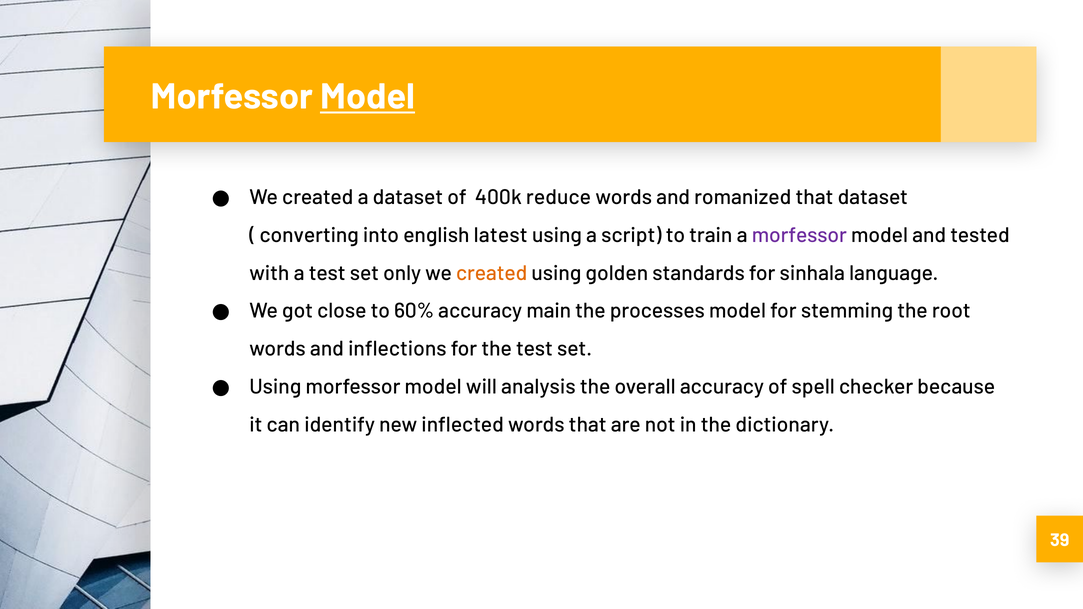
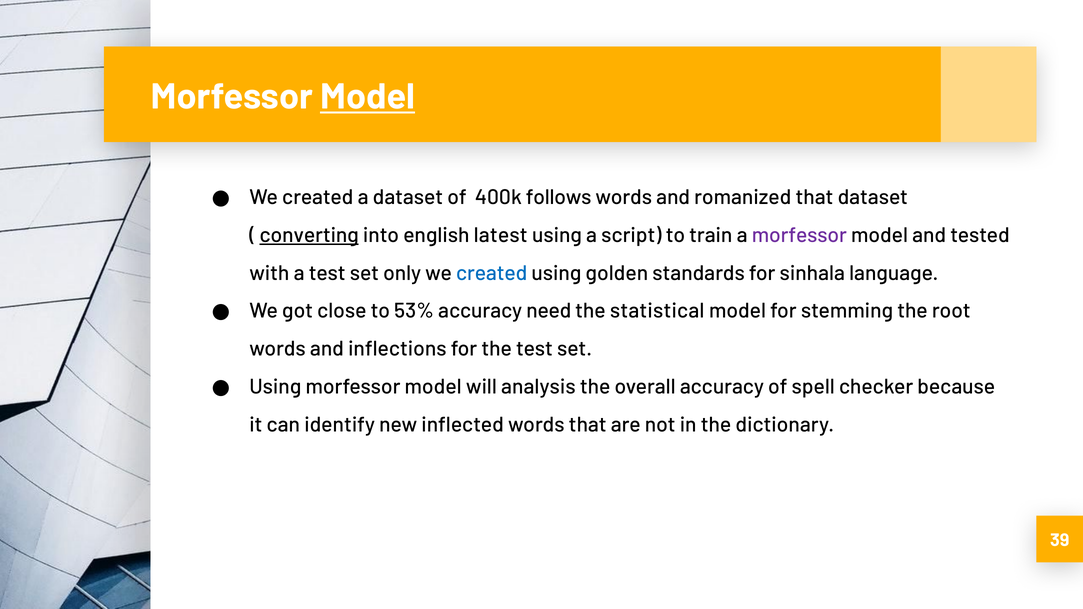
reduce: reduce -> follows (559, 197)
converting underline: none -> present (309, 235)
created colour: orange -> blue (492, 273)
60%: 60% -> 53% (414, 311)
main: main -> need (549, 311)
processes: processes -> statistical (657, 311)
